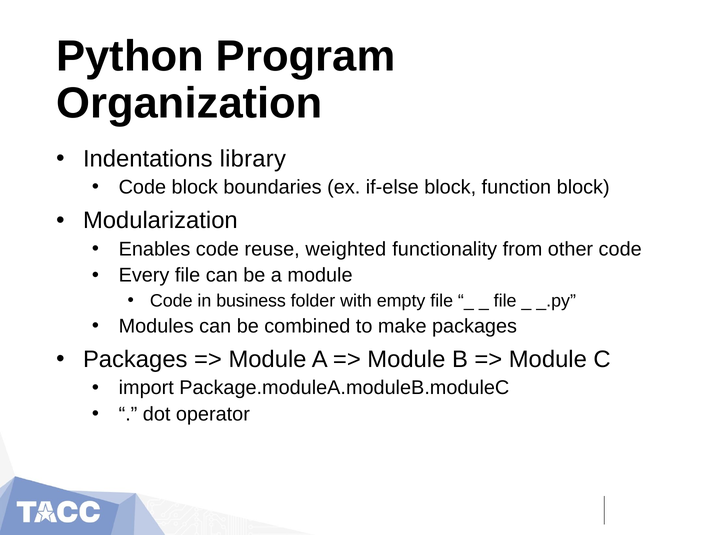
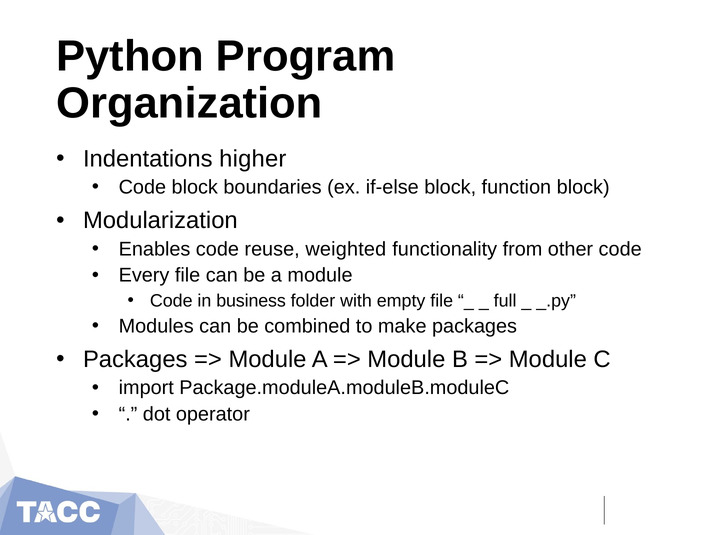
library: library -> higher (253, 159)
file: file -> full (505, 301)
